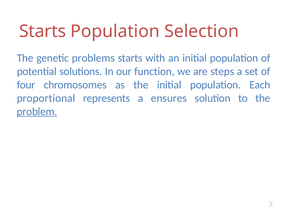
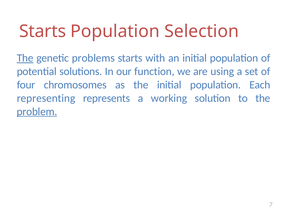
The underline: none -> present (25, 58)
steps: steps -> using (222, 71)
proportional: proportional -> representing (46, 98)
ensures: ensures -> working (169, 98)
